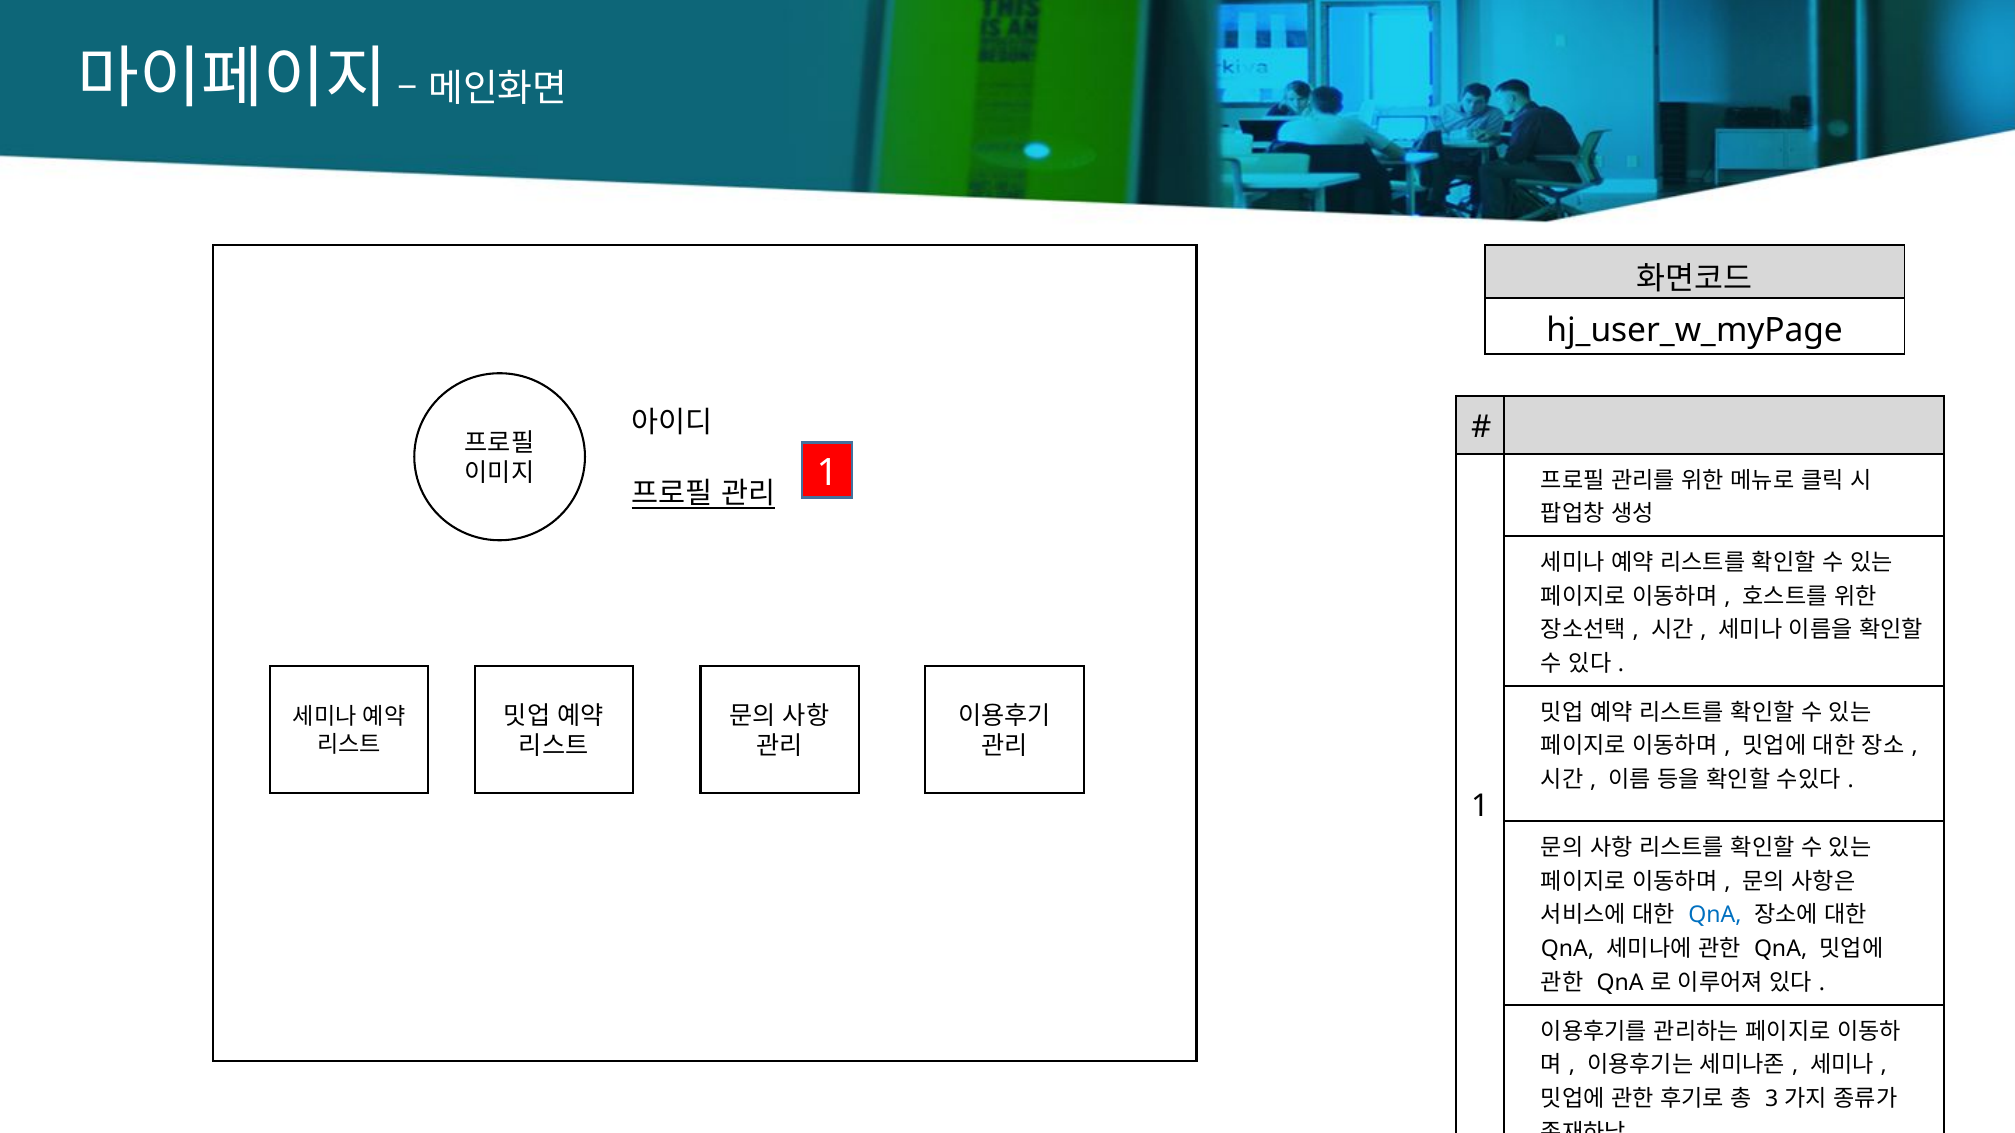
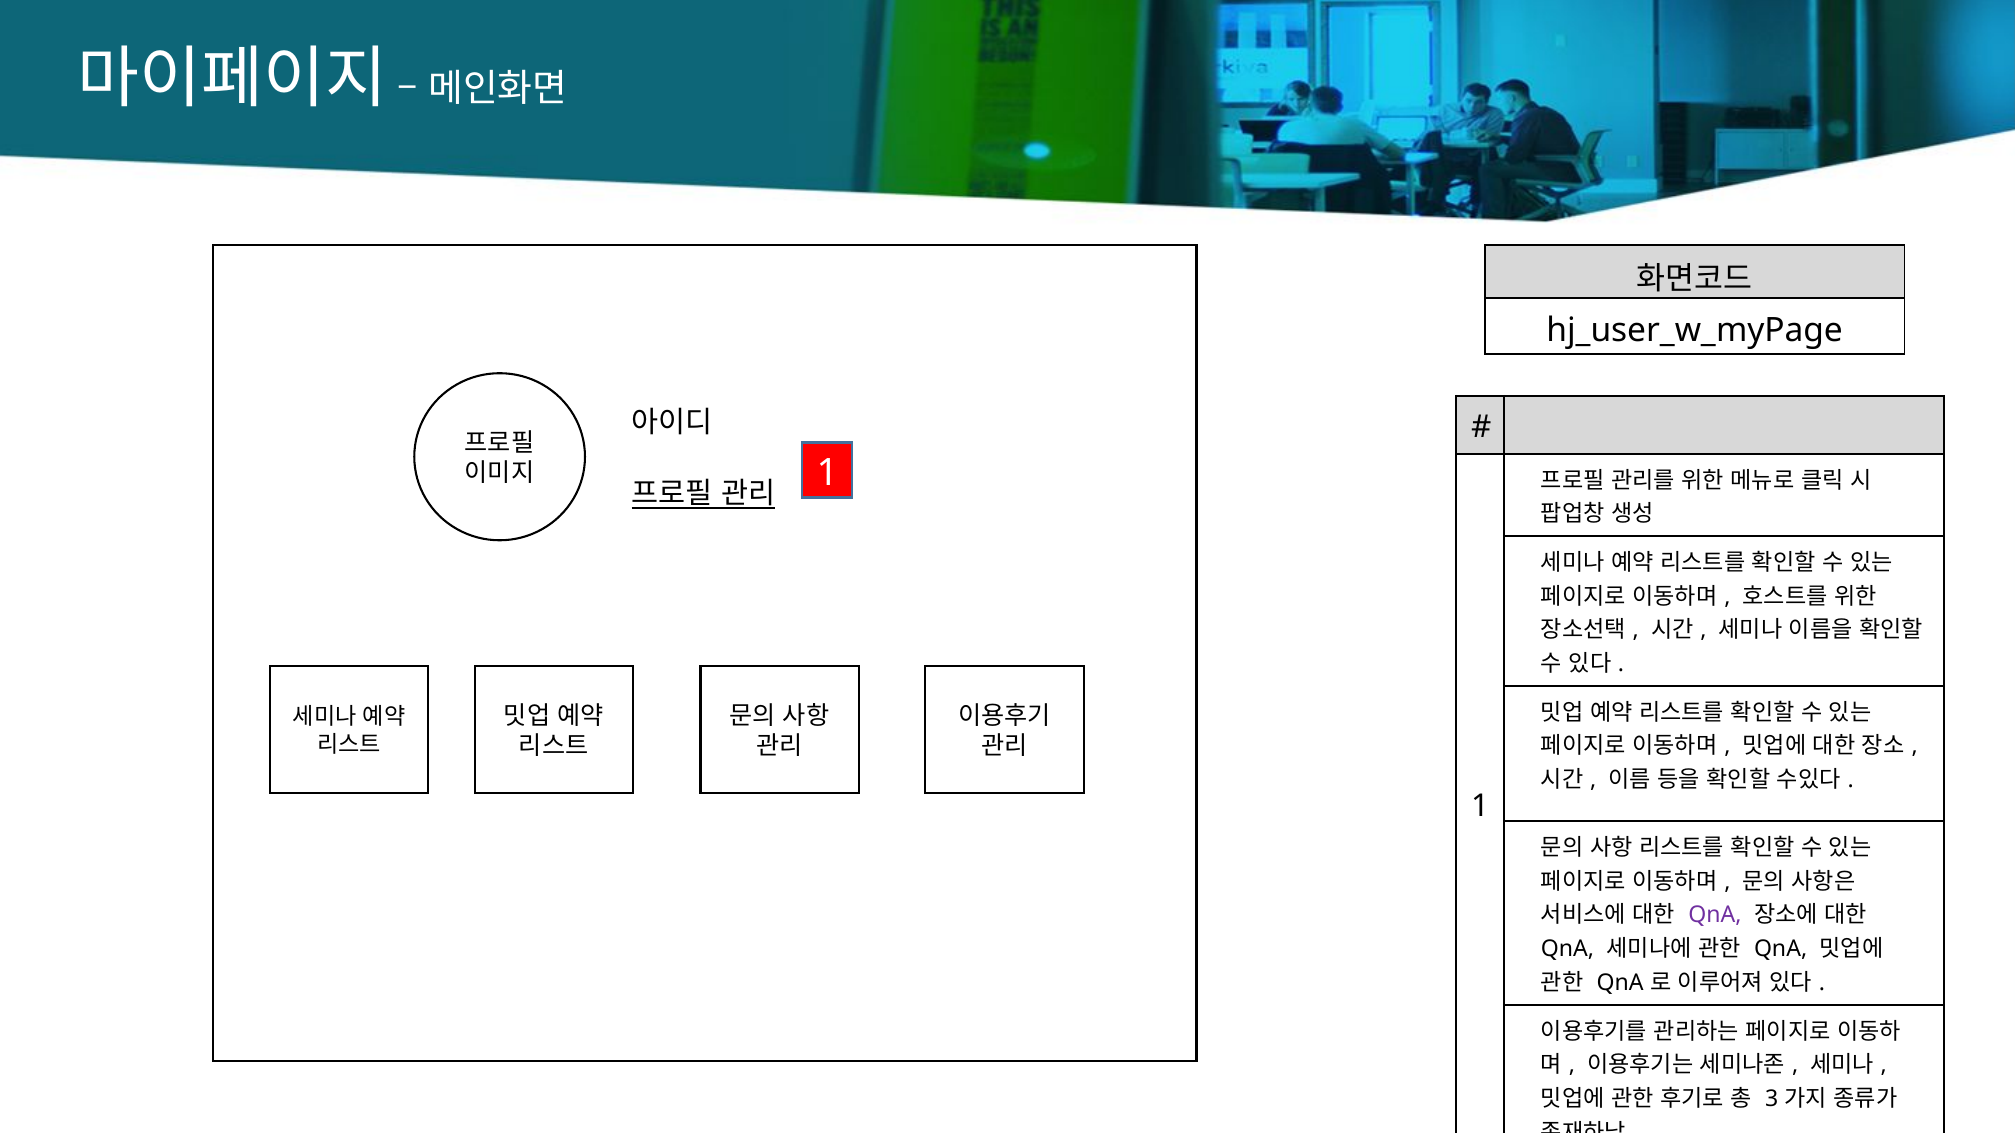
QnA colour: blue -> purple (1715, 916)
